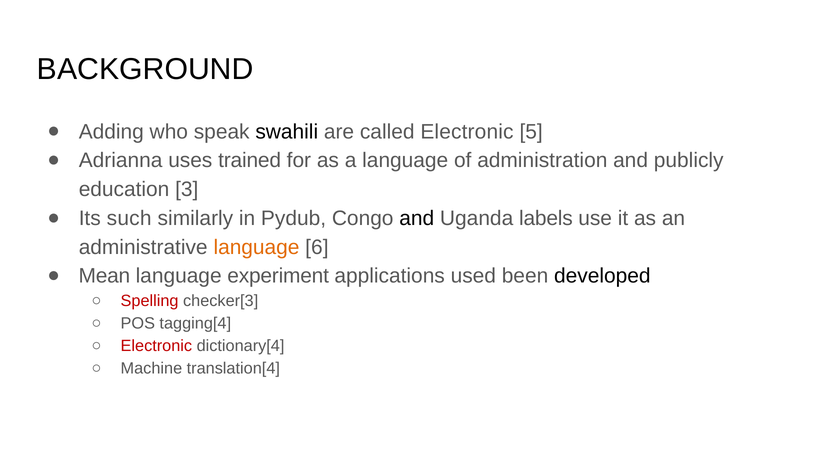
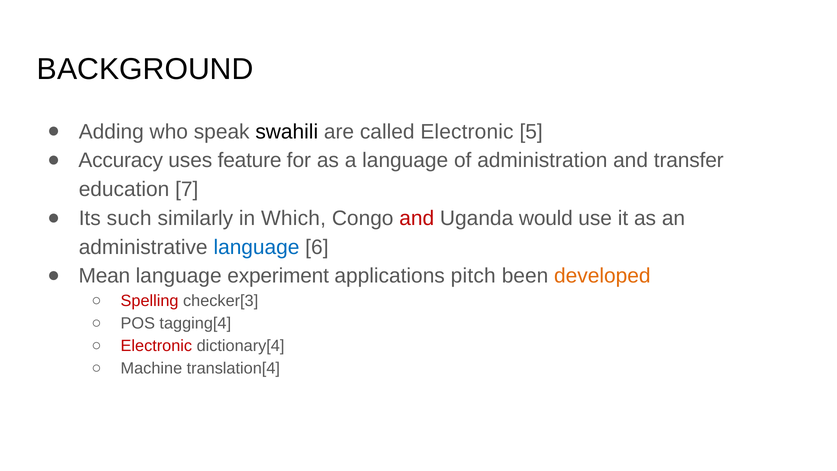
Adrianna: Adrianna -> Accuracy (121, 160)
trained: trained -> feature (250, 160)
publicly: publicly -> transfer (689, 160)
3: 3 -> 7 (187, 189)
Pydub: Pydub -> Which (293, 218)
and colour: black -> red (417, 218)
labels: labels -> would (546, 218)
language colour: orange -> blue (256, 247)
used: used -> pitch (473, 276)
developed colour: black -> orange (602, 276)
